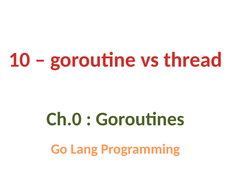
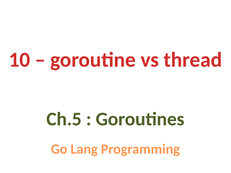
Ch.0: Ch.0 -> Ch.5 (64, 119)
